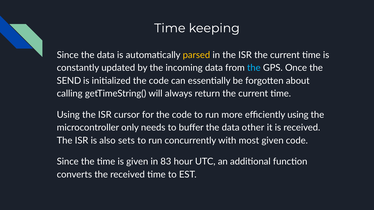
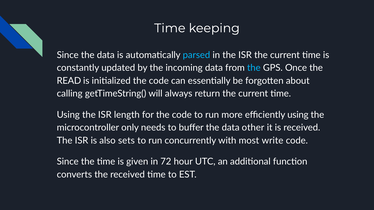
parsed colour: yellow -> light blue (196, 55)
SEND: SEND -> READ (69, 81)
cursor: cursor -> length (127, 115)
most given: given -> write (273, 141)
83: 83 -> 72 (166, 162)
